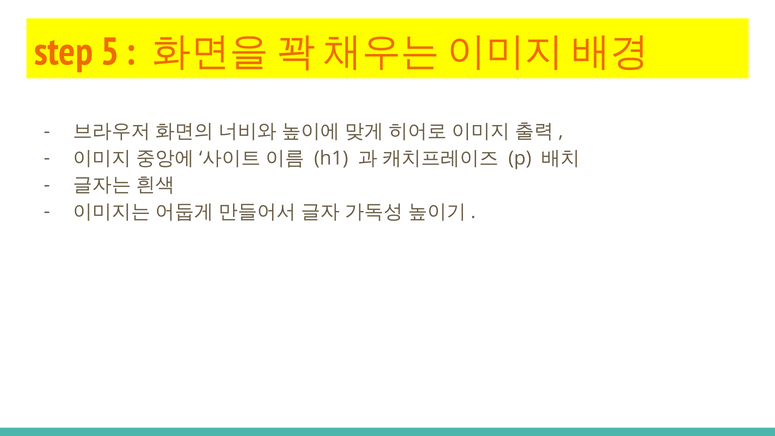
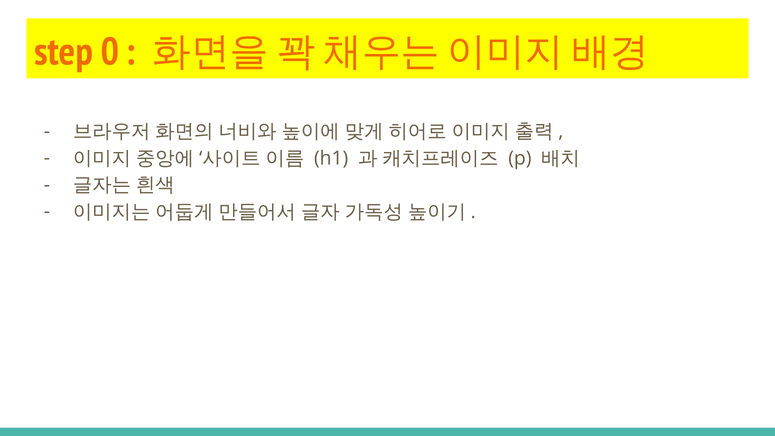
5: 5 -> 0 (110, 52)
